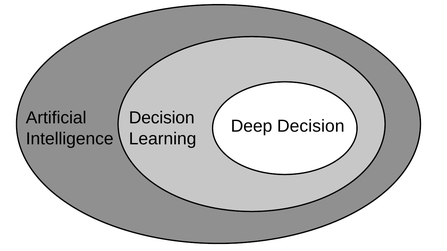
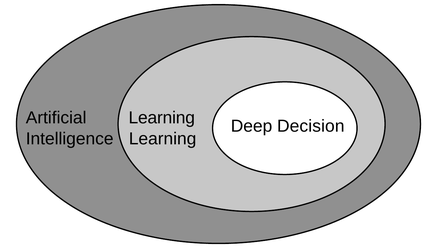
Decision: Decision -> Learning (162, 118)
